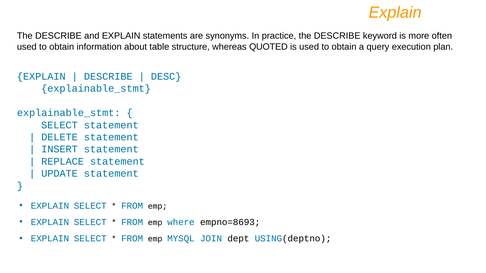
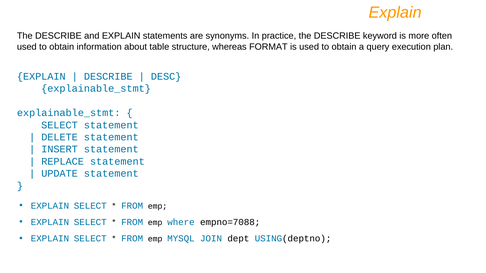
QUOTED: QUOTED -> FORMAT (268, 47)
empno=8693: empno=8693 -> empno=7088 (230, 222)
